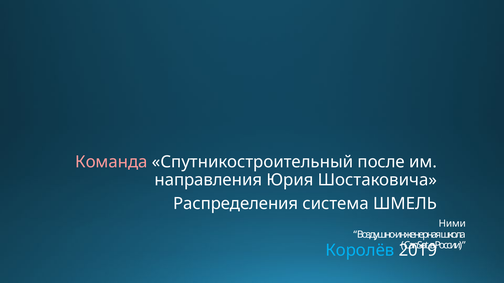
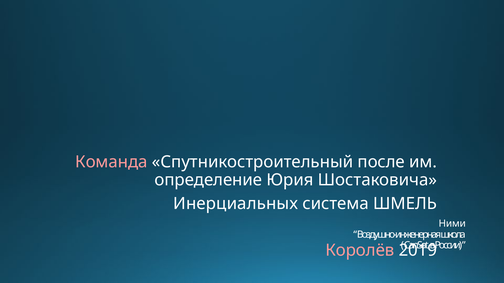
направления: направления -> определение (208, 180)
Распределения: Распределения -> Инерциальных (236, 204)
Королёв colour: light blue -> pink (360, 251)
